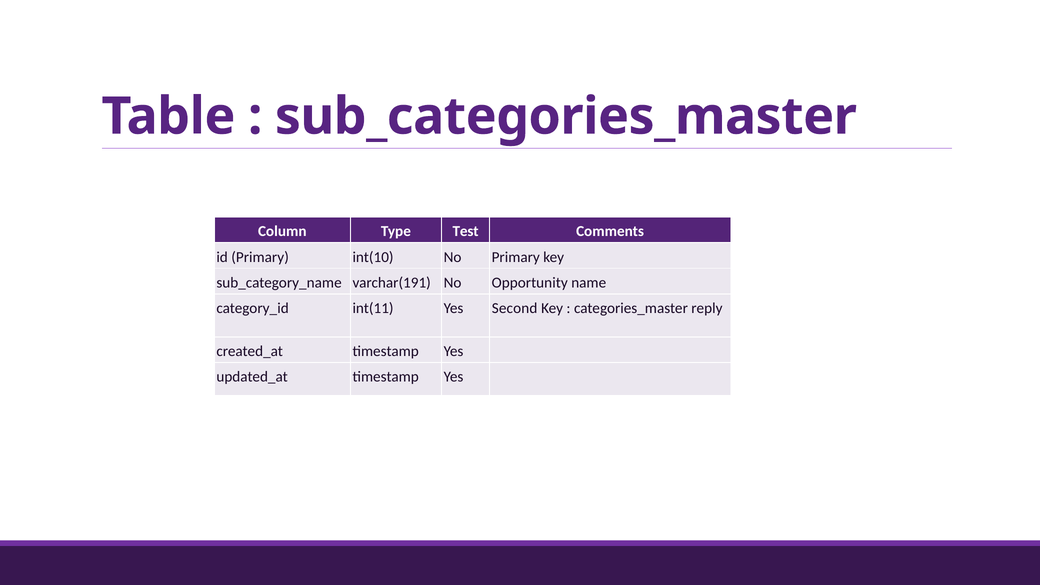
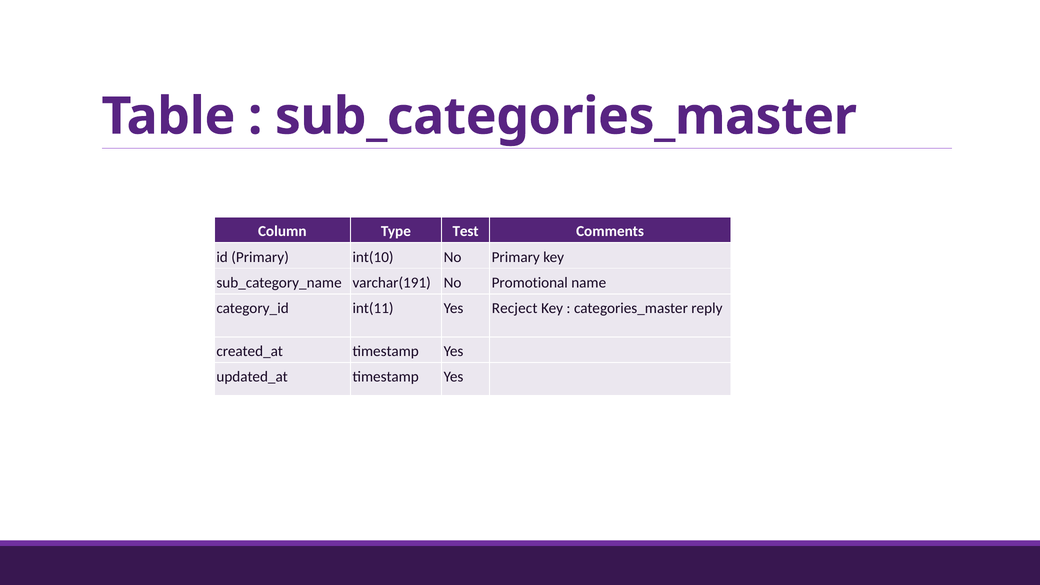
Opportunity: Opportunity -> Promotional (530, 283)
Second: Second -> Recject (515, 308)
